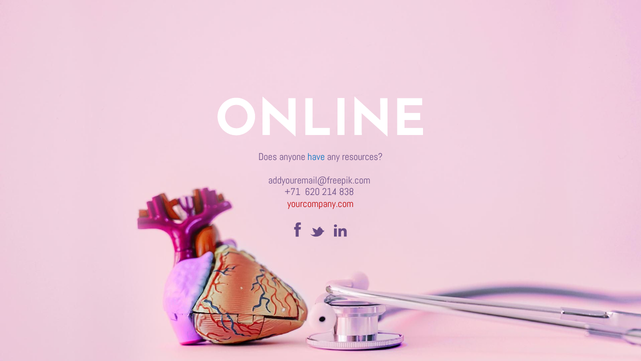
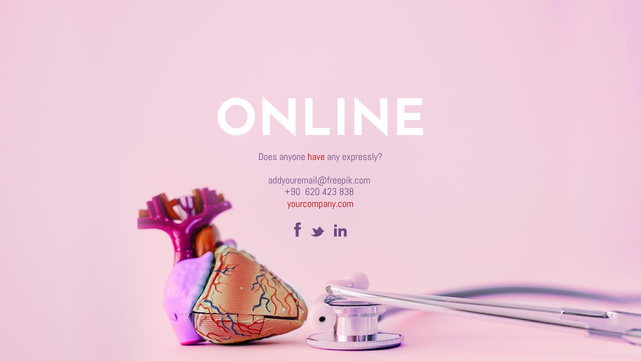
have colour: blue -> red (316, 157)
resources: resources -> expressly (362, 157)
+71: +71 -> +90 (293, 192)
214: 214 -> 423 (329, 192)
